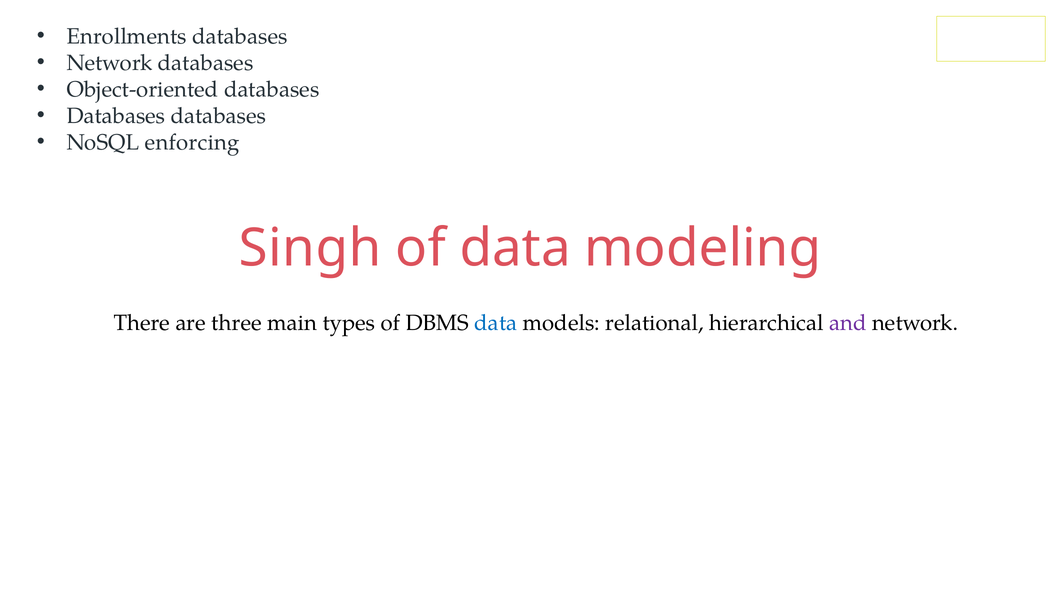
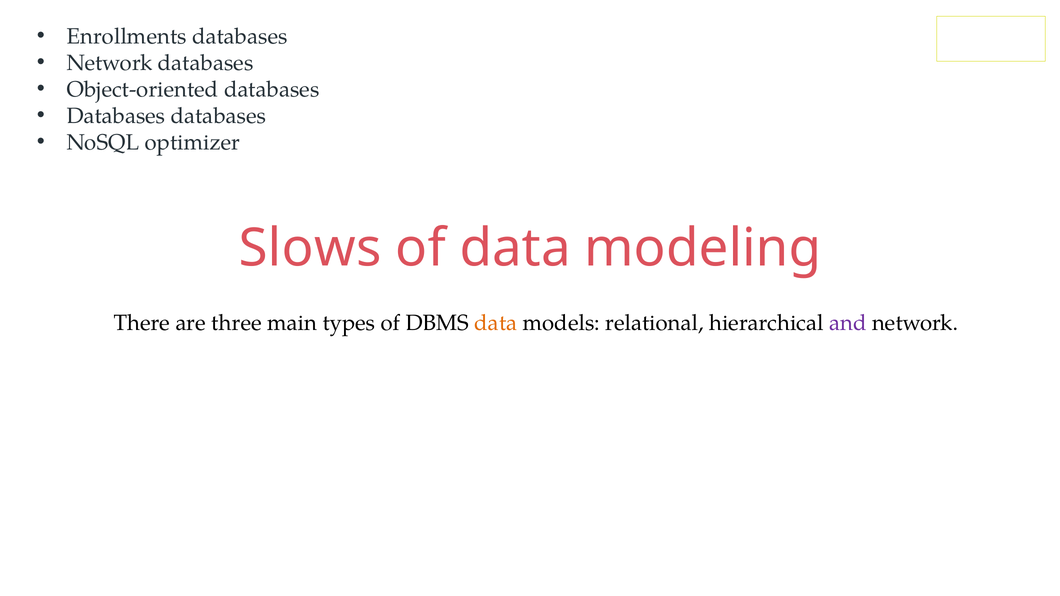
enforcing: enforcing -> optimizer (192, 142)
Singh: Singh -> Slows (310, 248)
data colour: blue -> orange (496, 323)
